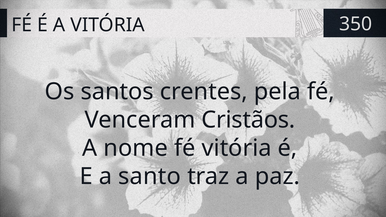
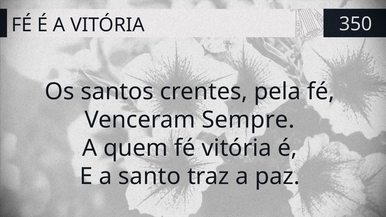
Cristãos: Cristãos -> Sempre (248, 120)
nome: nome -> quem (136, 148)
